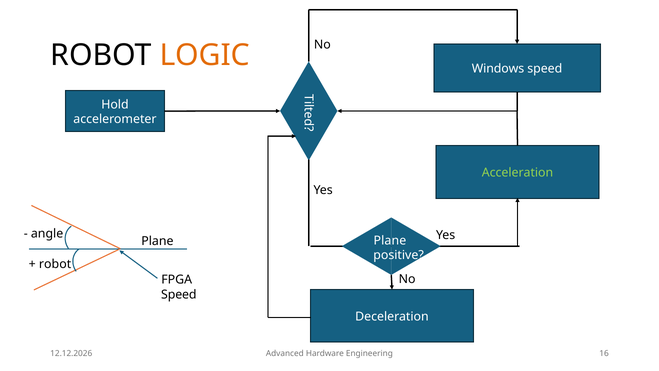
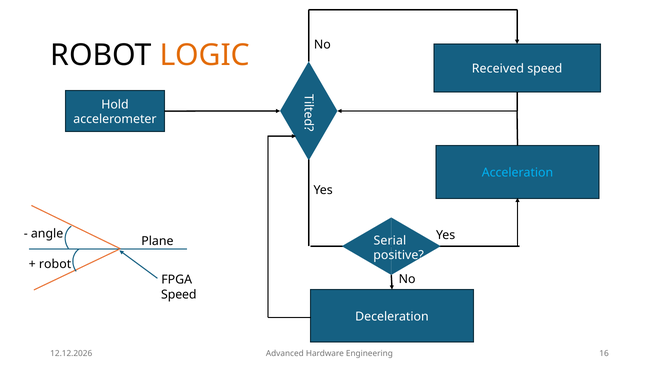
Windows: Windows -> Received (498, 69)
Acceleration colour: light green -> light blue (518, 173)
Plane: Plane -> Serial (390, 240)
